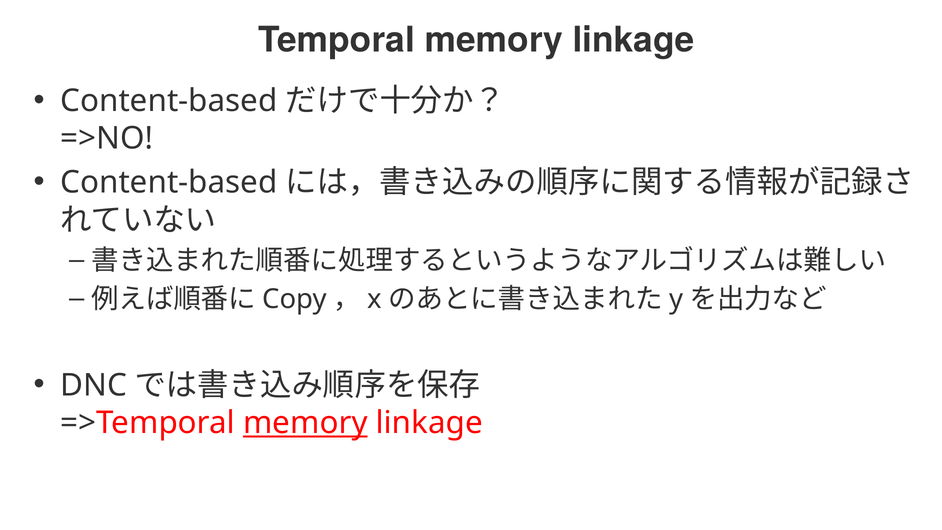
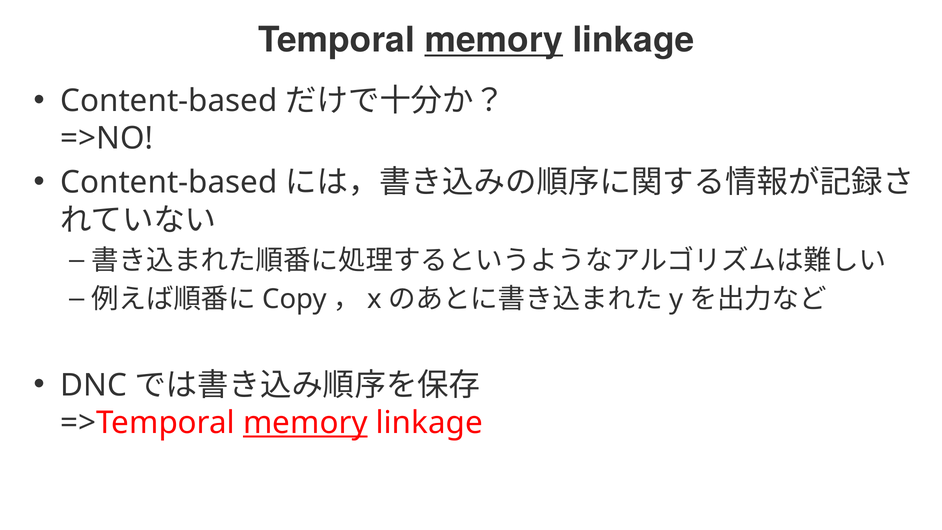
memory underline: none -> present (494, 40)
